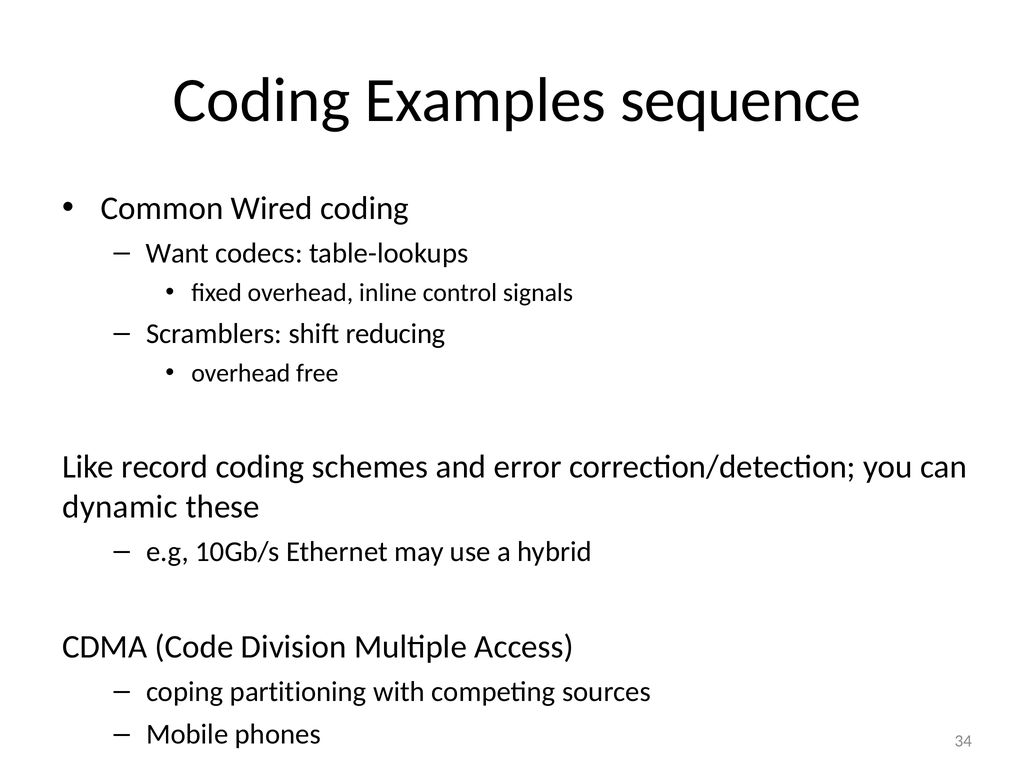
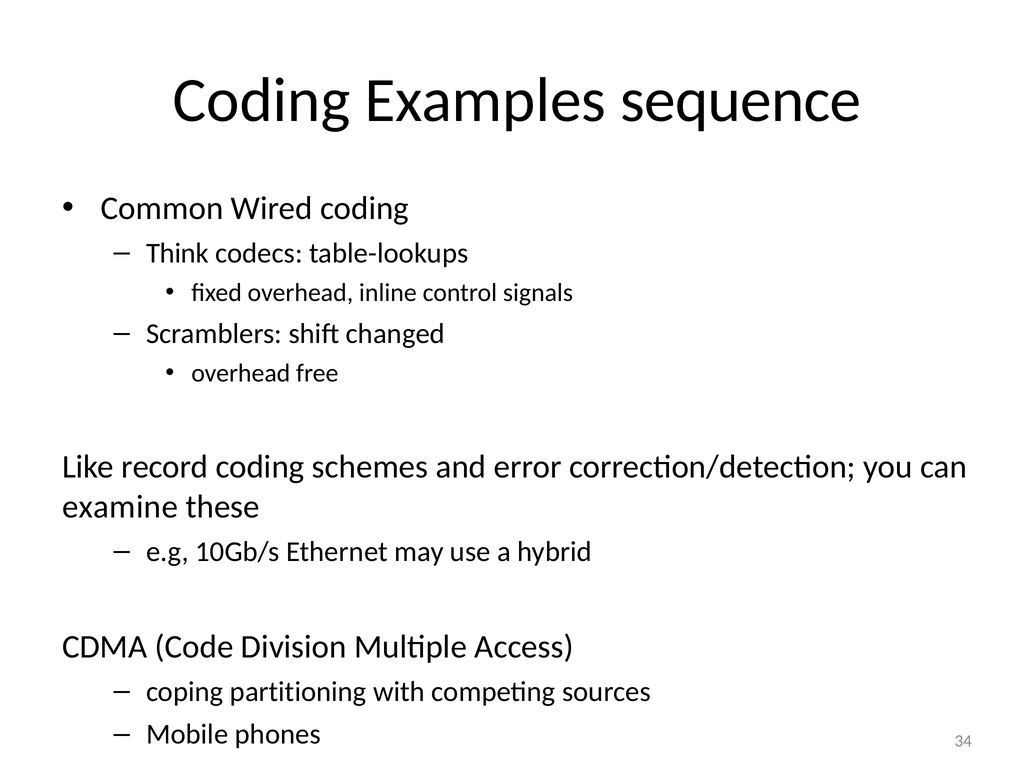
Want: Want -> Think (177, 253)
reducing: reducing -> changed (395, 333)
dynamic: dynamic -> examine (120, 506)
